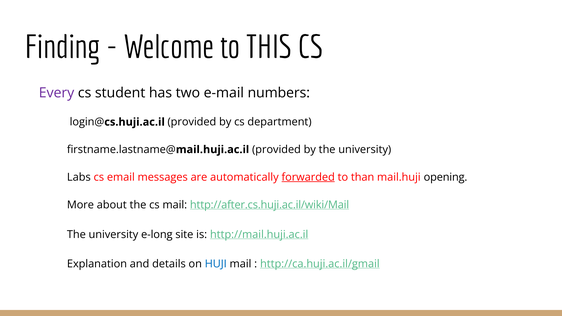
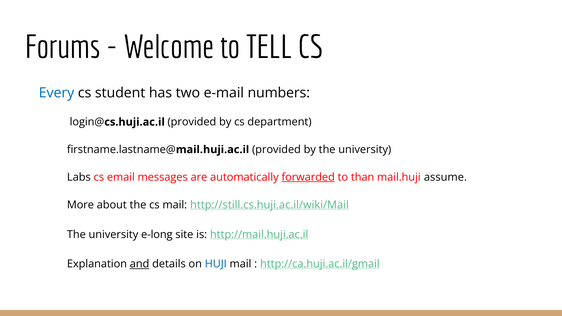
Finding: Finding -> Forums (63, 48)
THIS: THIS -> TELL (269, 48)
Every colour: purple -> blue (57, 93)
opening: opening -> assume (445, 177)
http://after.cs.huji.ac.il/wiki/Mail: http://after.cs.huji.ac.il/wiki/Mail -> http://still.cs.huji.ac.il/wiki/Mail (269, 205)
and underline: none -> present (140, 264)
